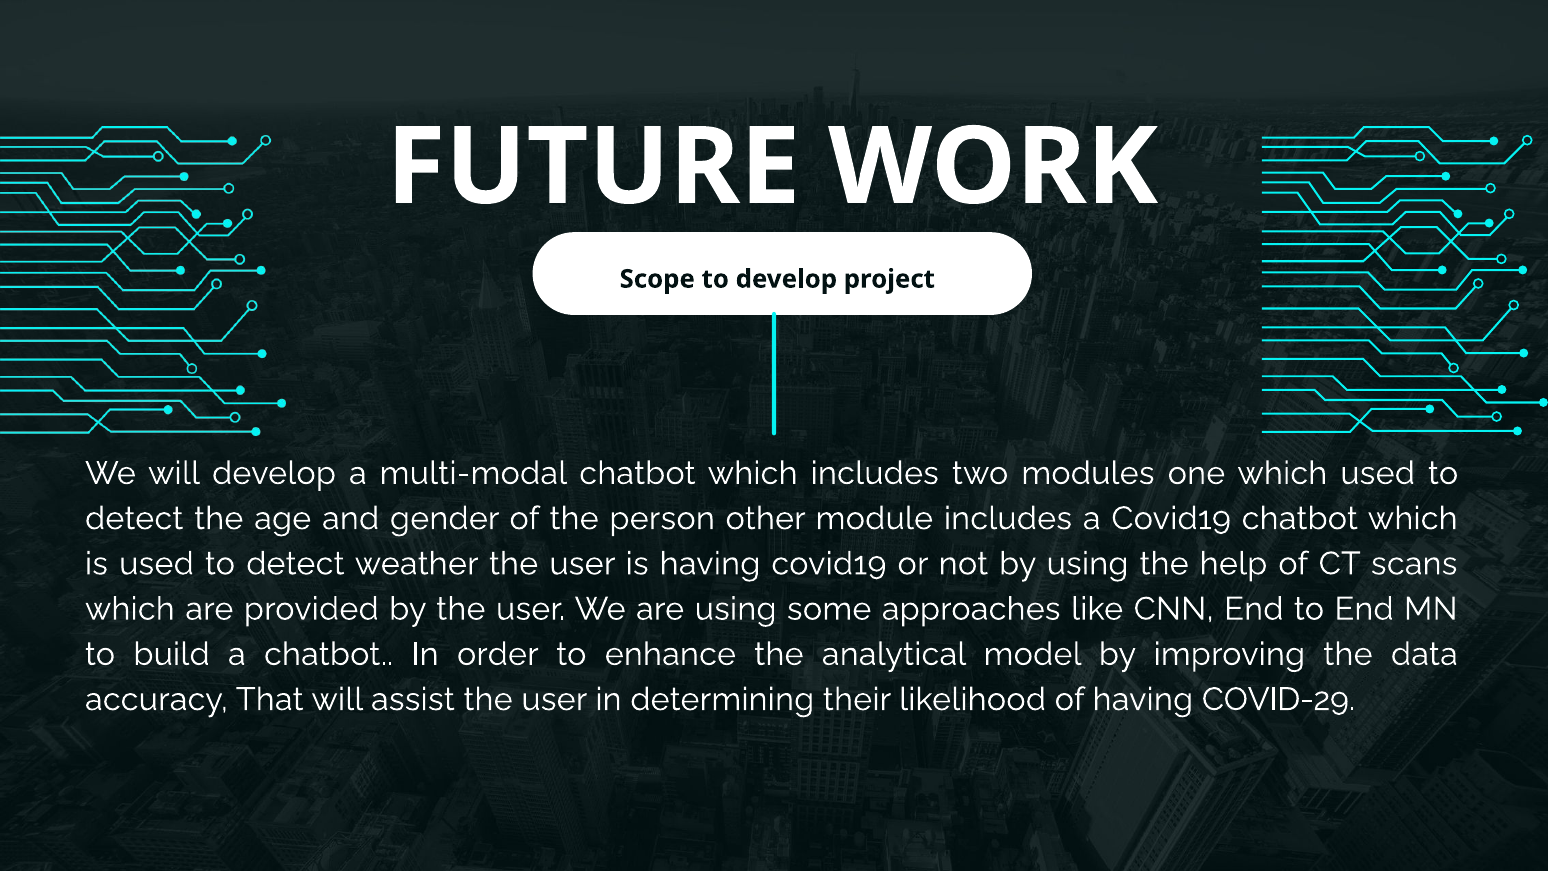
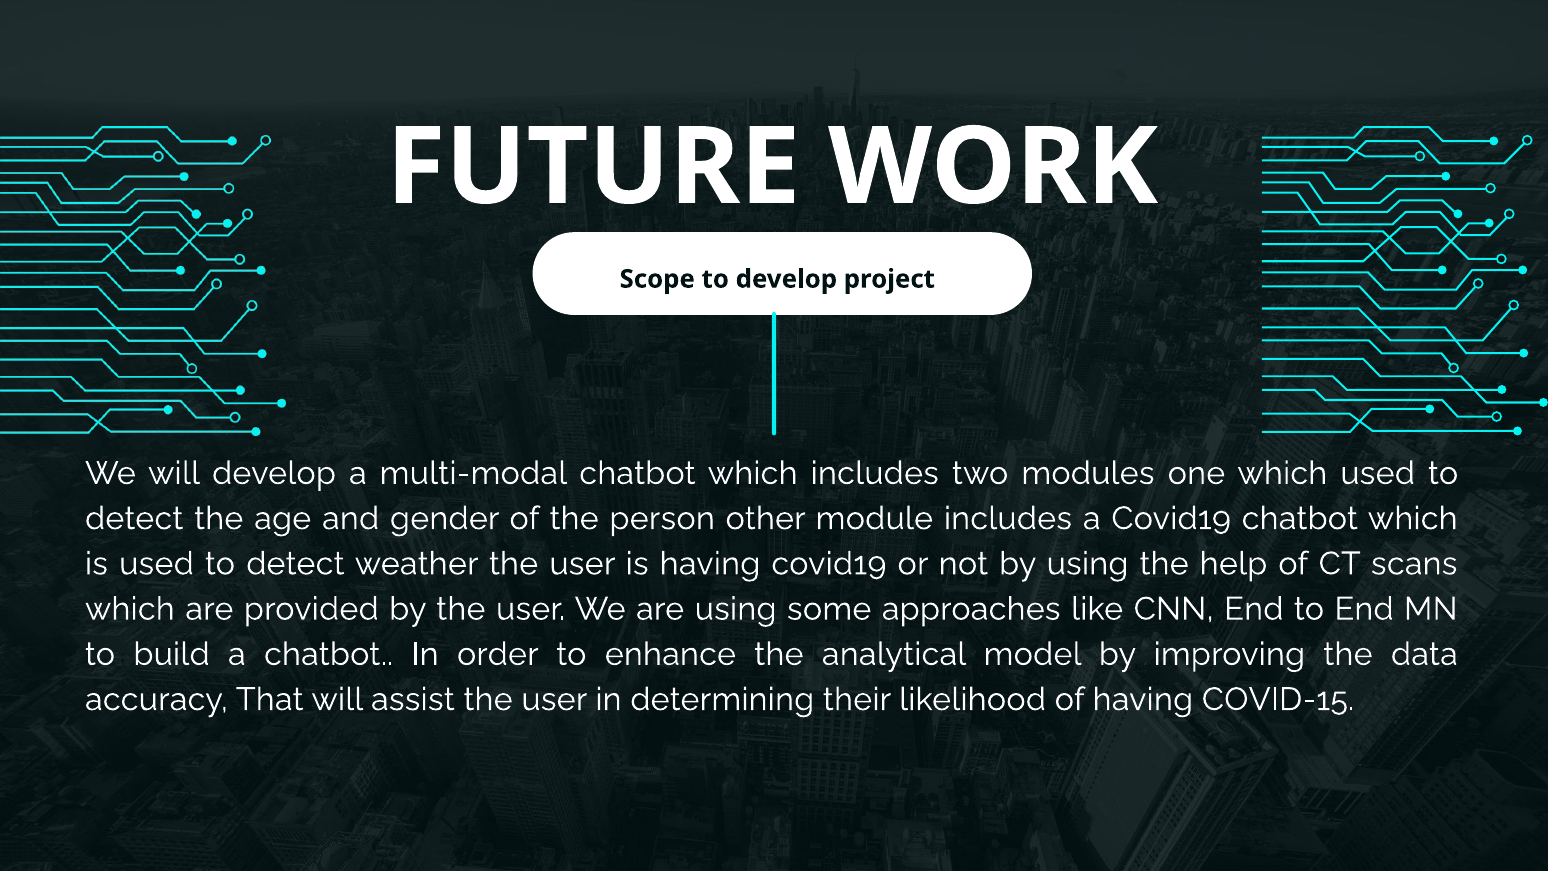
COVID-29: COVID-29 -> COVID-15 (1278, 699)
